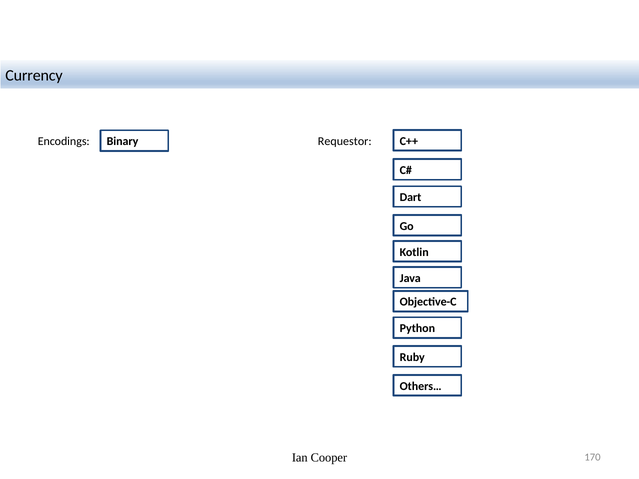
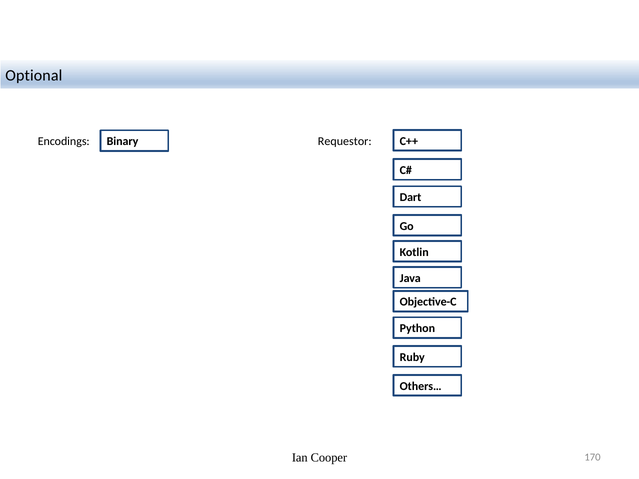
Currency: Currency -> Optional (34, 75)
